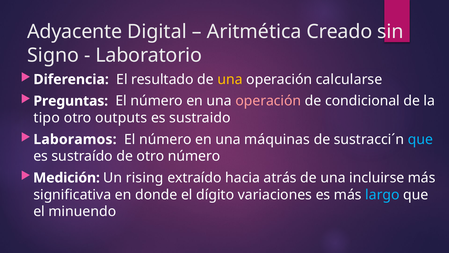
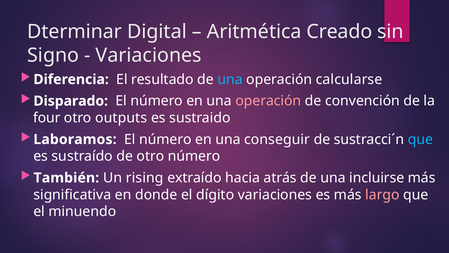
Adyacente: Adyacente -> Dterminar (75, 32)
Laboratorio: Laboratorio -> Variaciones (149, 55)
una colour: yellow -> light blue (230, 79)
Preguntas: Preguntas -> Disparado (71, 101)
condicional: condicional -> convención (363, 101)
tipo: tipo -> four (47, 118)
máquinas: máquinas -> conseguir (277, 139)
Medición: Medición -> También (66, 178)
largo colour: light blue -> pink (382, 194)
